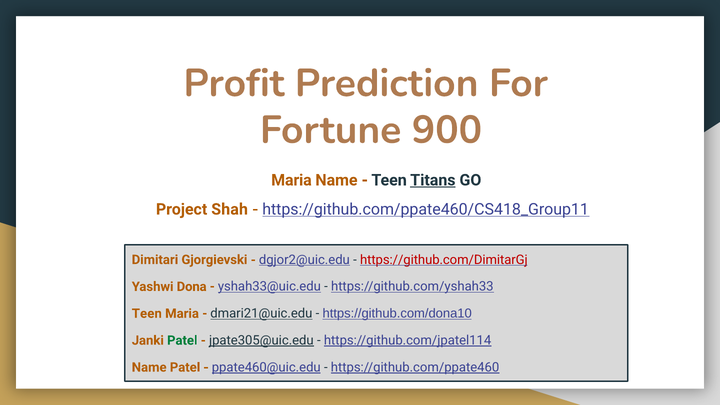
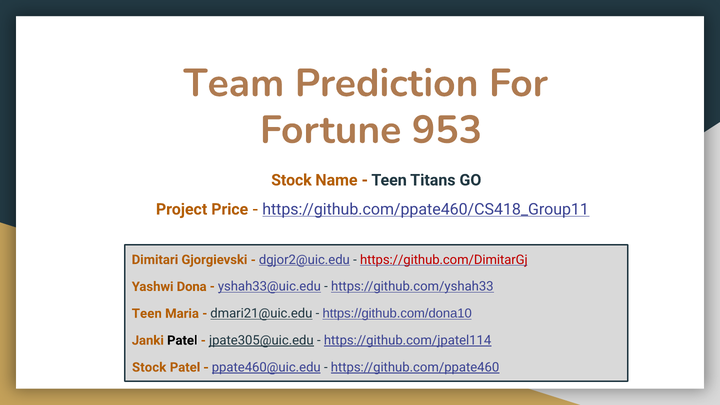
Profit: Profit -> Team (234, 83)
900: 900 -> 953 (447, 130)
Maria: Maria -> Stock (291, 180)
Titans underline: present -> none (433, 180)
Shah: Shah -> Price (230, 209)
Patel colour: green -> black (182, 340)
Name: Name -> Stock (149, 367)
